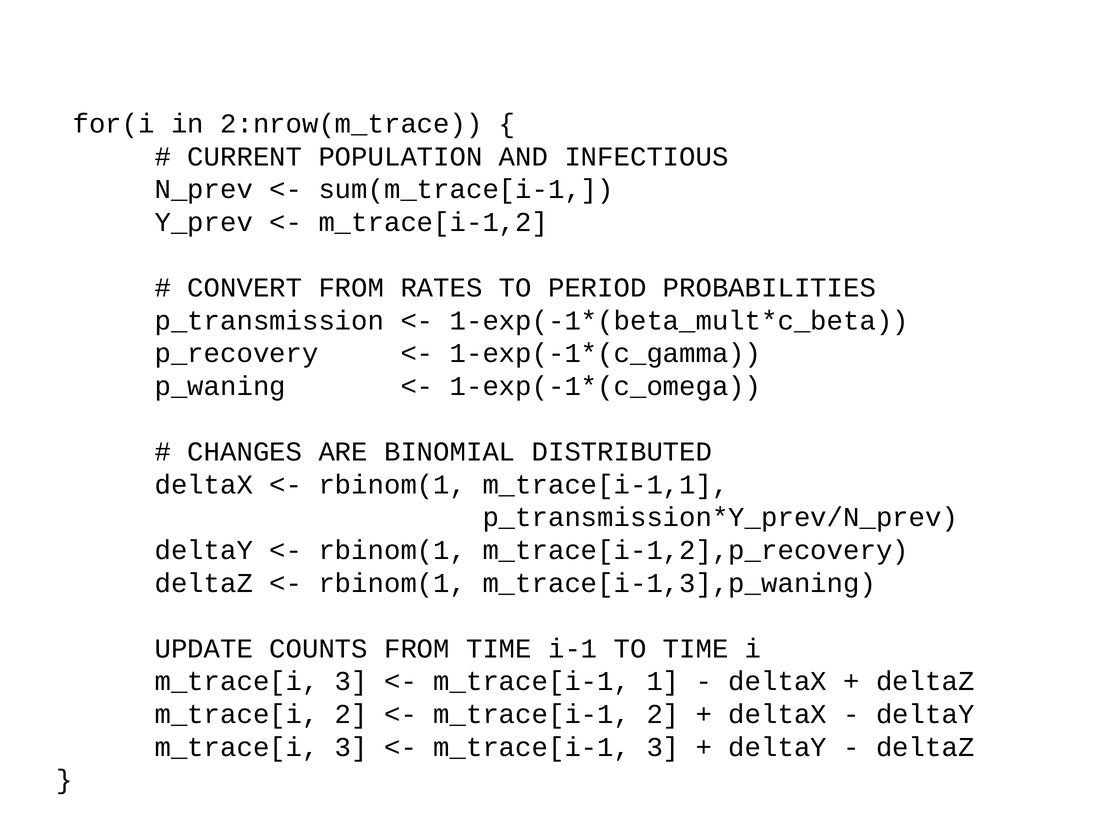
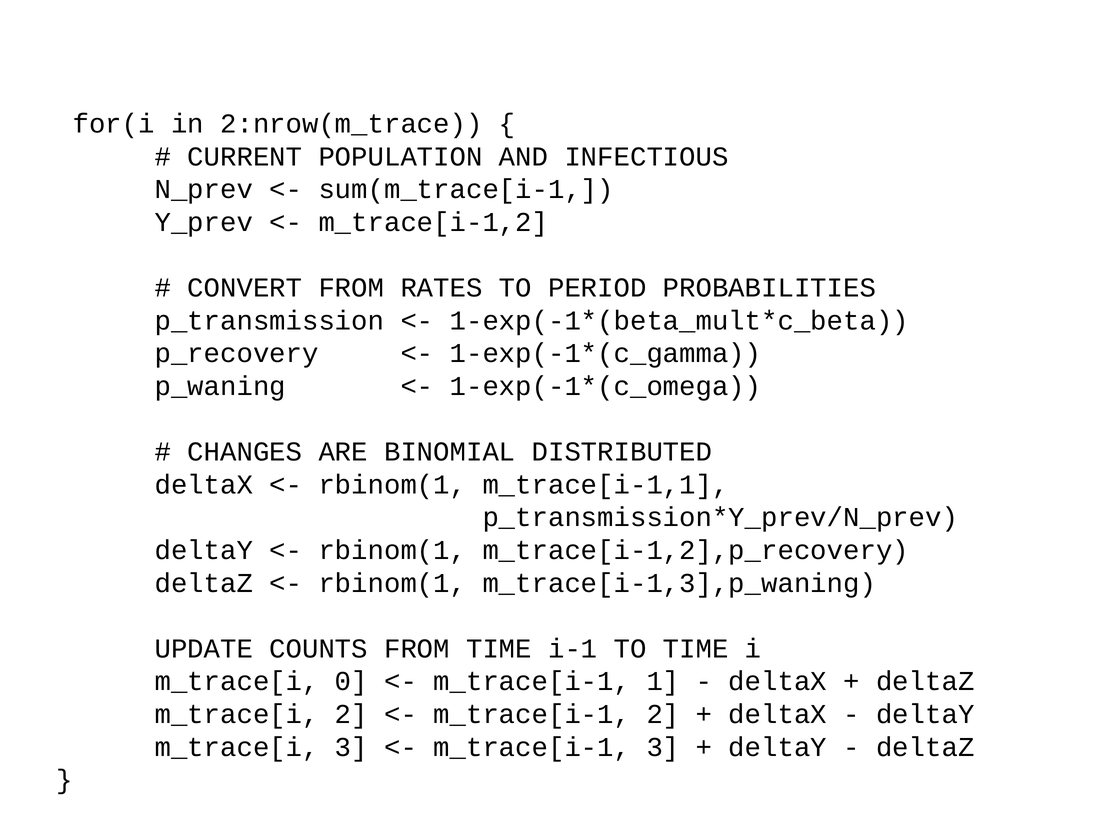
3: 3 -> 0 (351, 681)
